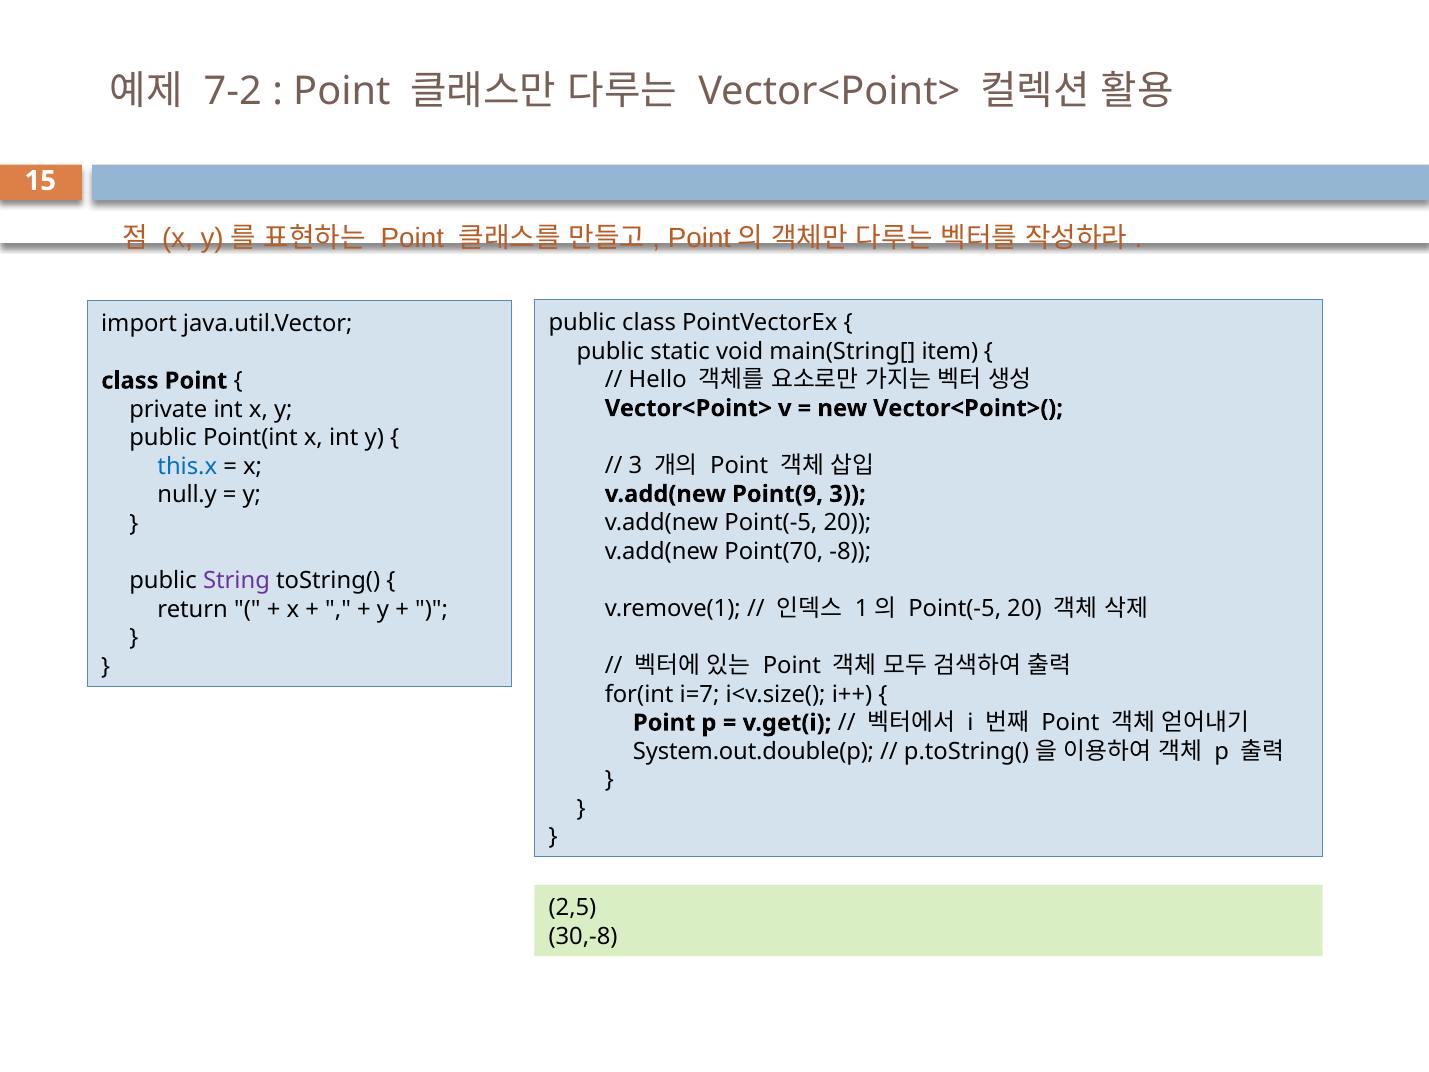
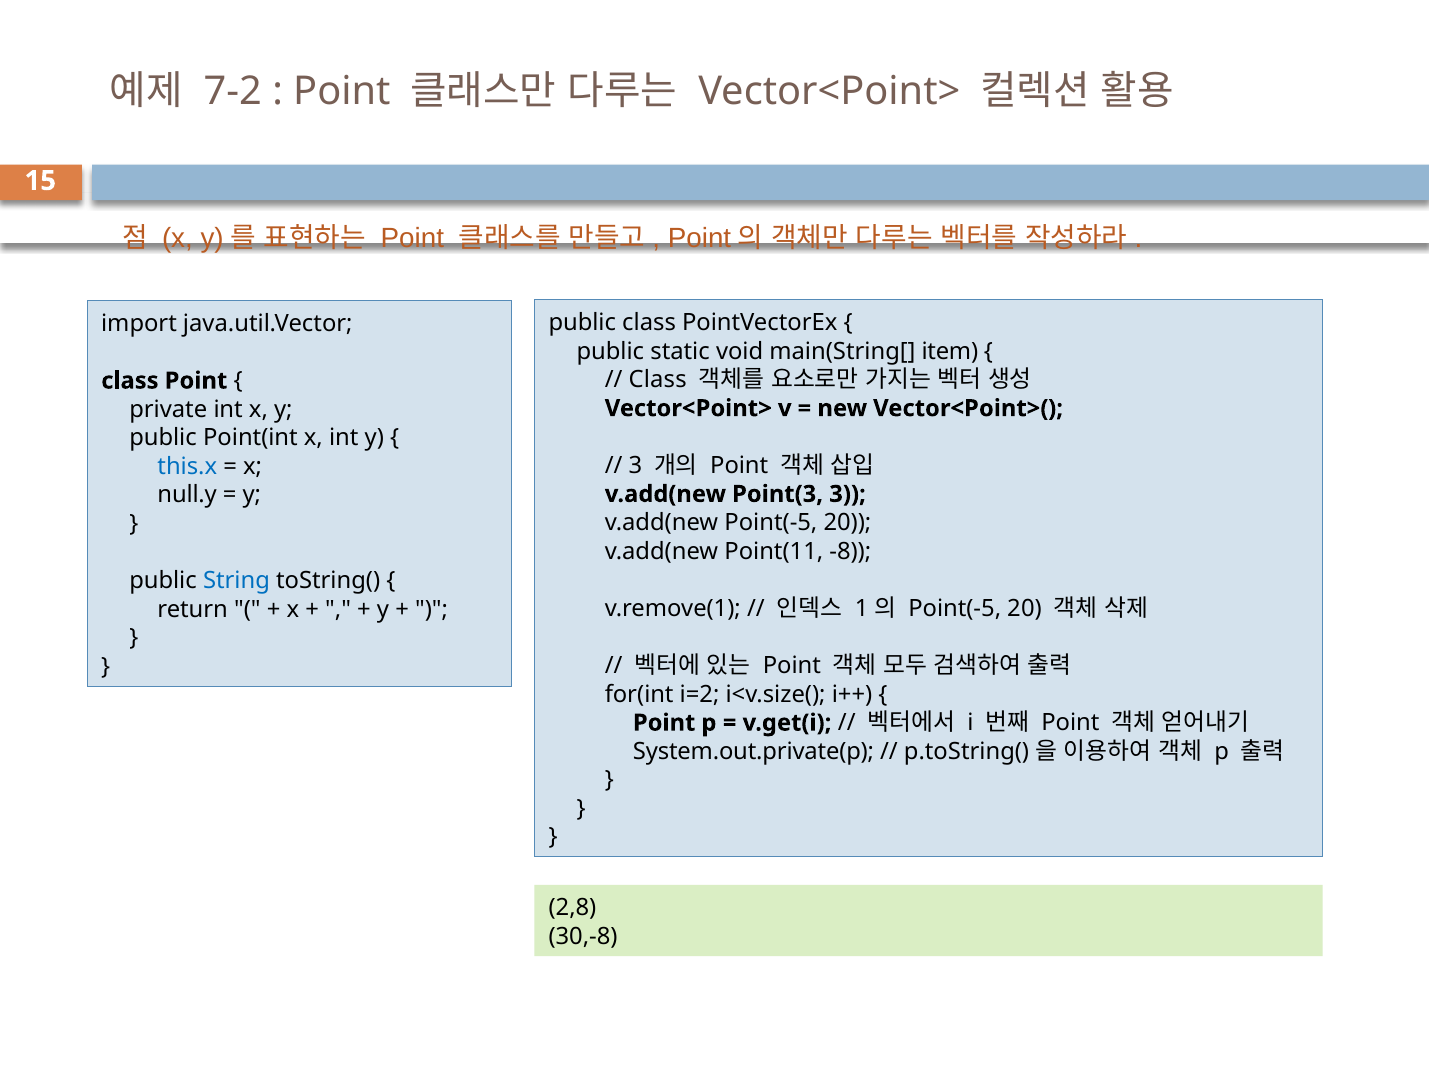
Hello: Hello -> Class (658, 380)
Point(9: Point(9 -> Point(3 (778, 494)
Point(70: Point(70 -> Point(11 (774, 551)
String colour: purple -> blue (236, 581)
i=7: i=7 -> i=2 (700, 694)
System.out.double(p: System.out.double(p -> System.out.private(p (754, 751)
2,5: 2,5 -> 2,8 (572, 908)
